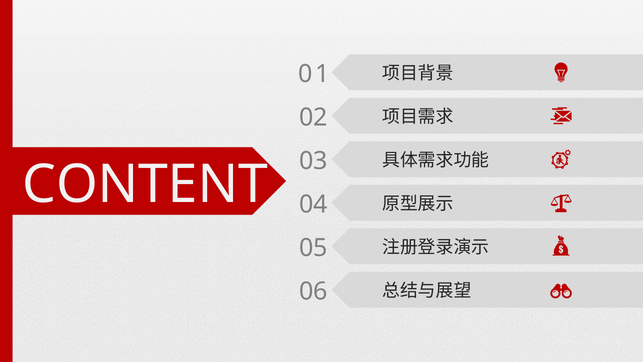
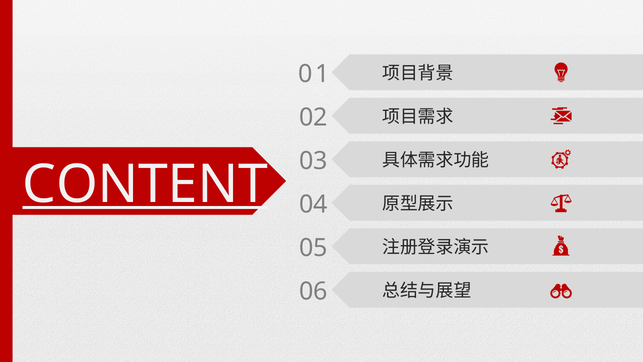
CONTENT underline: none -> present (145, 184)
